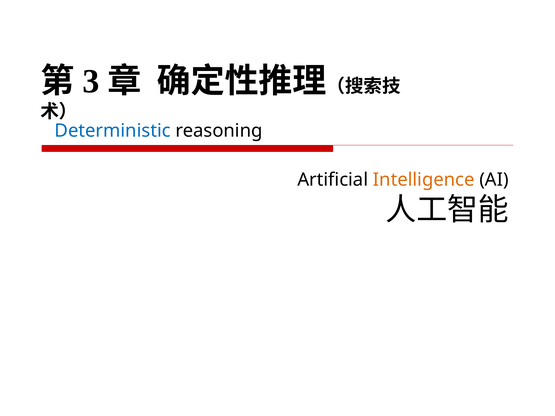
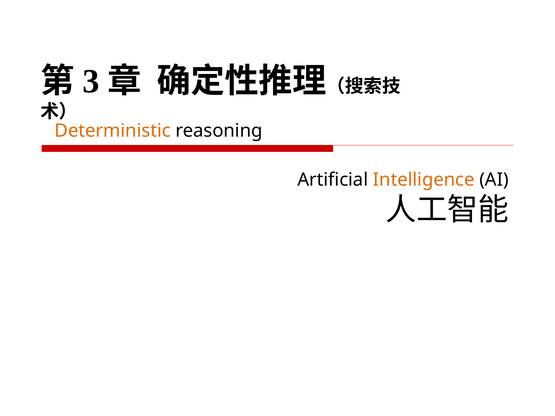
Deterministic colour: blue -> orange (113, 131)
